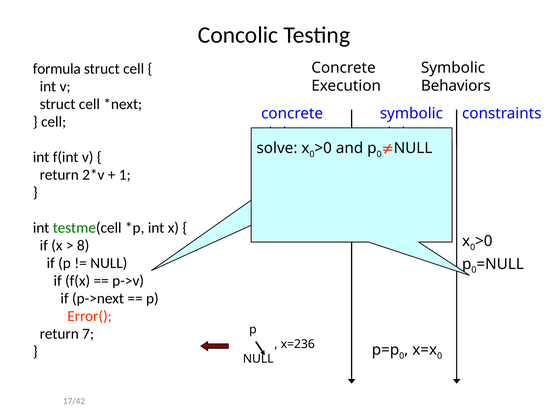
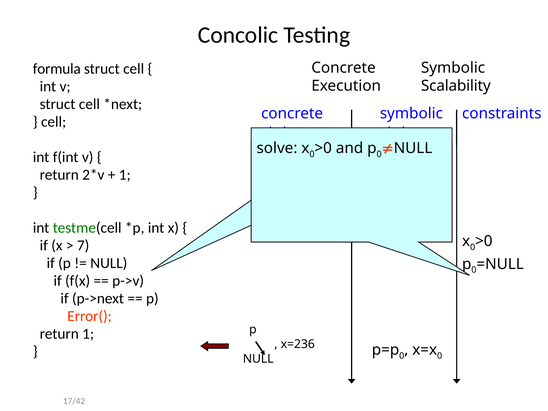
Behaviors: Behaviors -> Scalability (456, 86)
8: 8 -> 7 (83, 245)
return 7: 7 -> 1 (88, 334)
